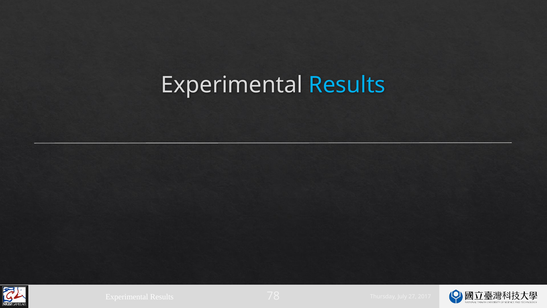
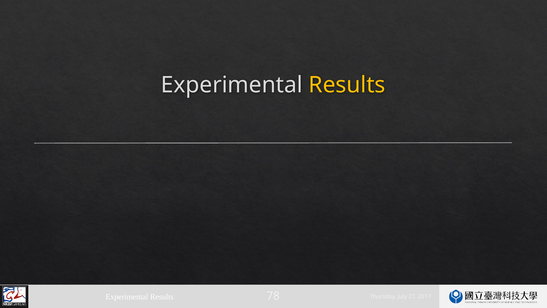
Results colour: light blue -> yellow (347, 85)
